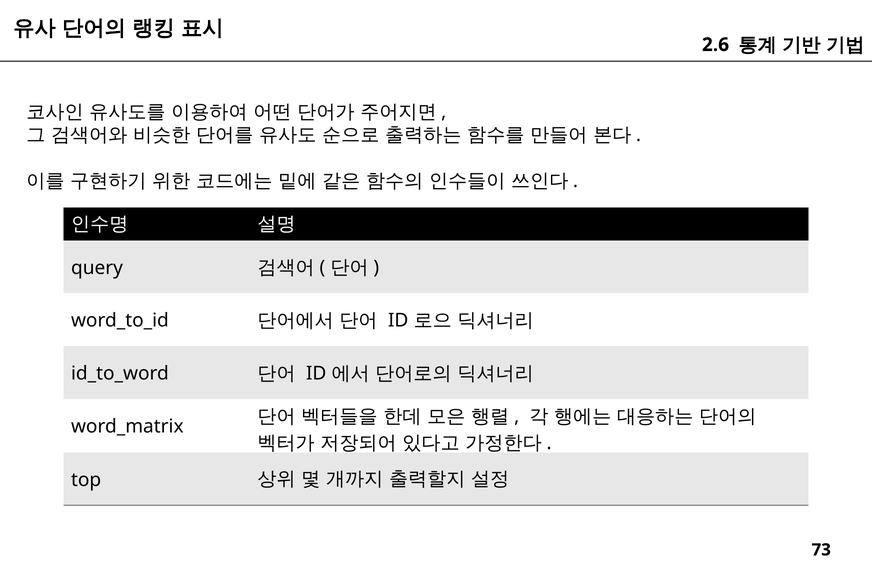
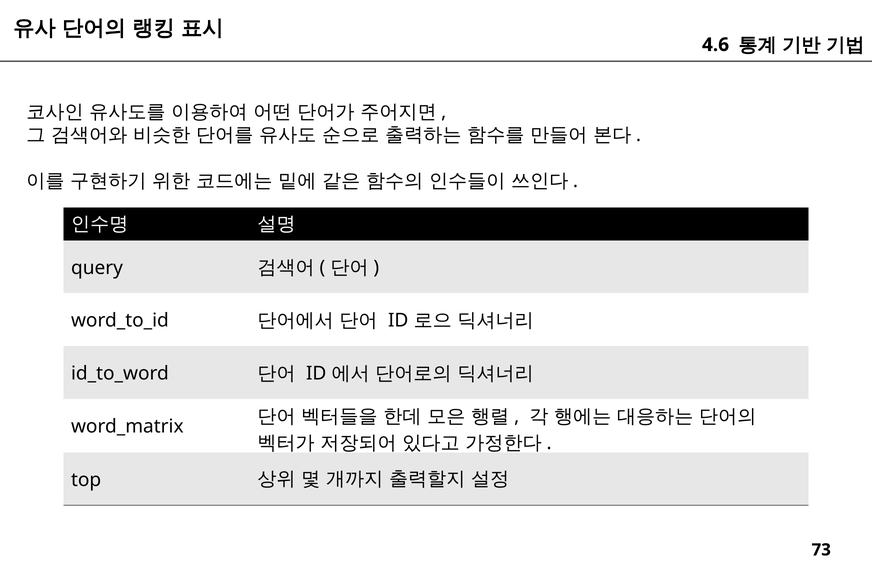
2.6: 2.6 -> 4.6 (716, 45)
